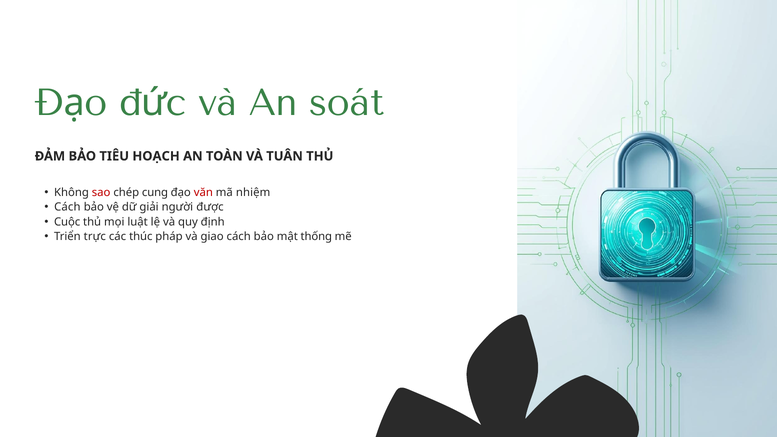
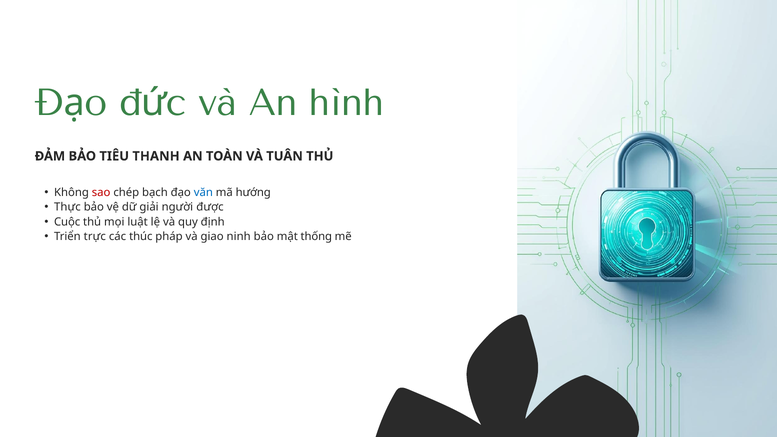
soát: soát -> hình (347, 103)
HOẠCH: HOẠCH -> THANH (156, 156)
cung: cung -> bạch (155, 192)
văn colour: red -> blue (203, 192)
nhiệm: nhiệm -> hướng (253, 192)
Cách: Cách -> Thực (67, 207)
giao cách: cách -> ninh (239, 237)
